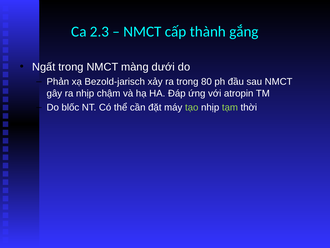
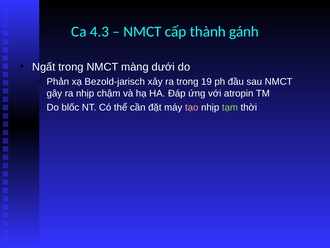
2.3: 2.3 -> 4.3 (99, 32)
gắng: gắng -> gánh (244, 32)
80: 80 -> 19 (206, 82)
tạo colour: light green -> pink (192, 107)
